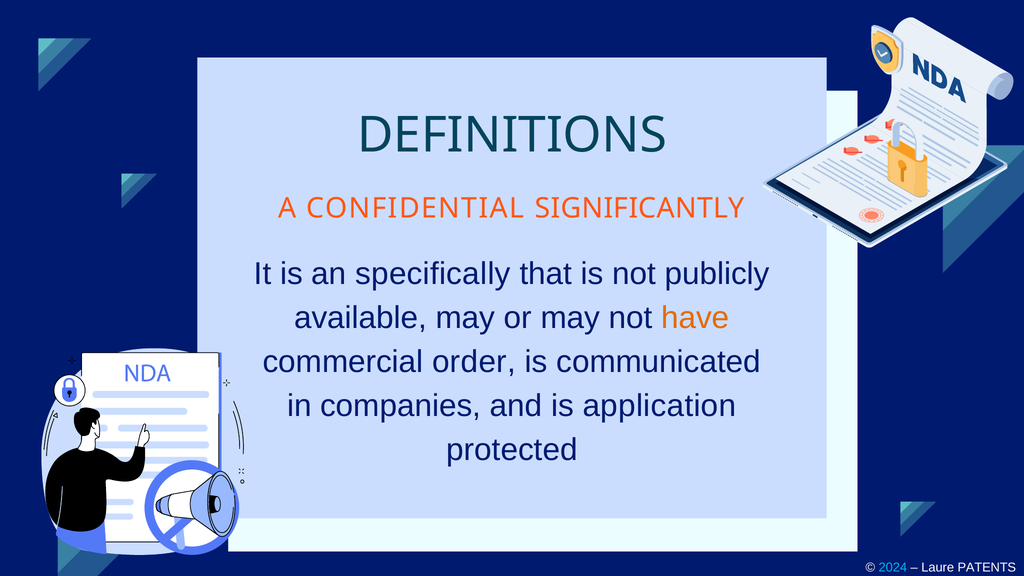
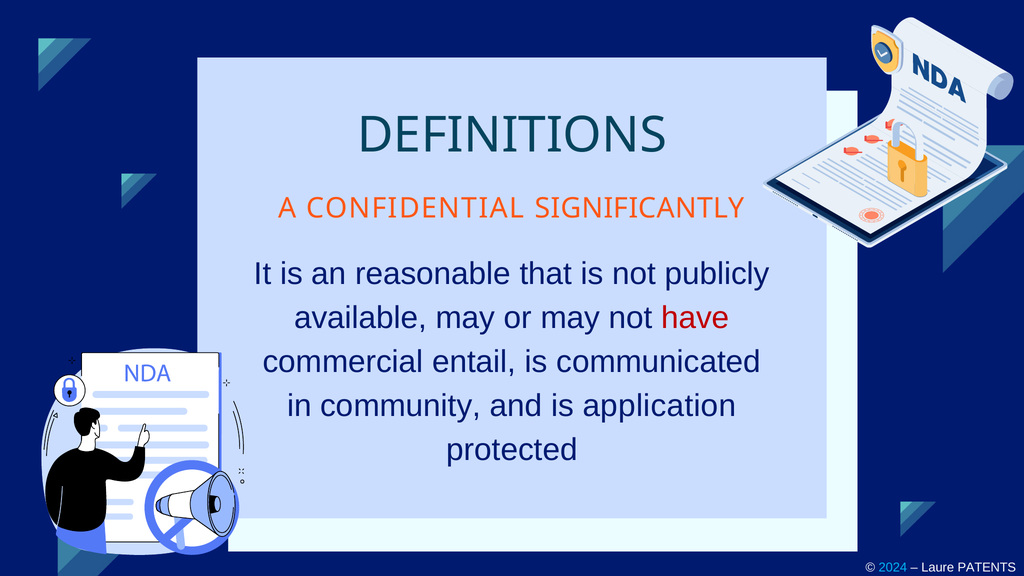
specifically: specifically -> reasonable (433, 274)
have colour: orange -> red (695, 318)
order: order -> entail (474, 362)
companies: companies -> community (401, 406)
